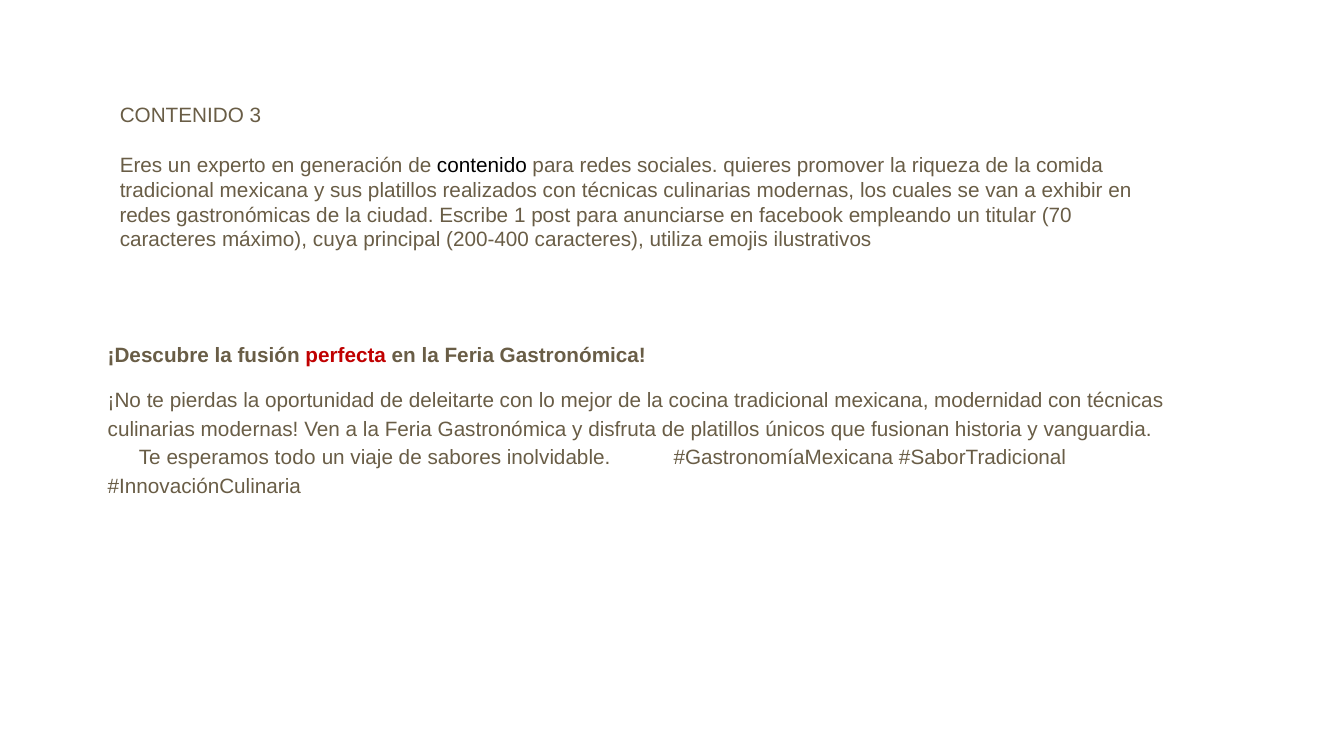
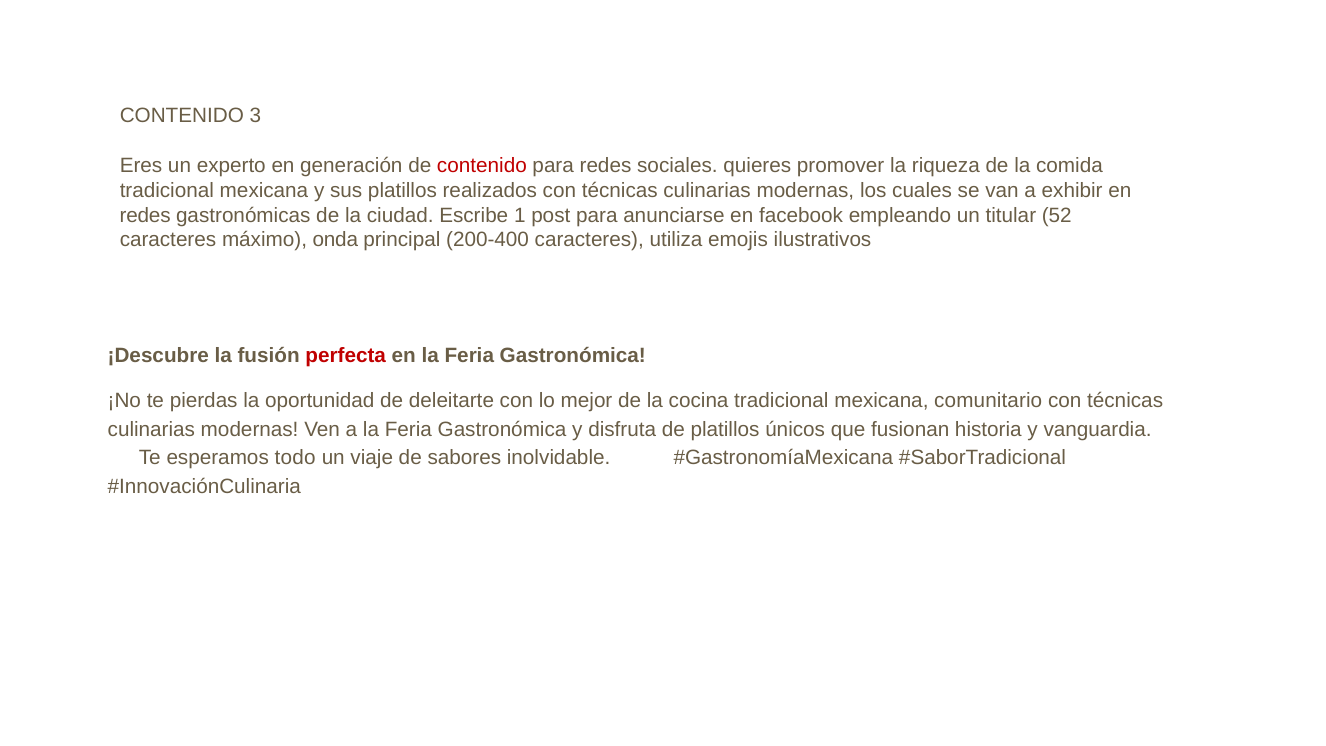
contenido colour: black -> red (482, 166)
70: 70 -> 52 (1057, 215)
cuya: cuya -> onda (335, 240)
modernidad: modernidad -> comunitario (988, 401)
